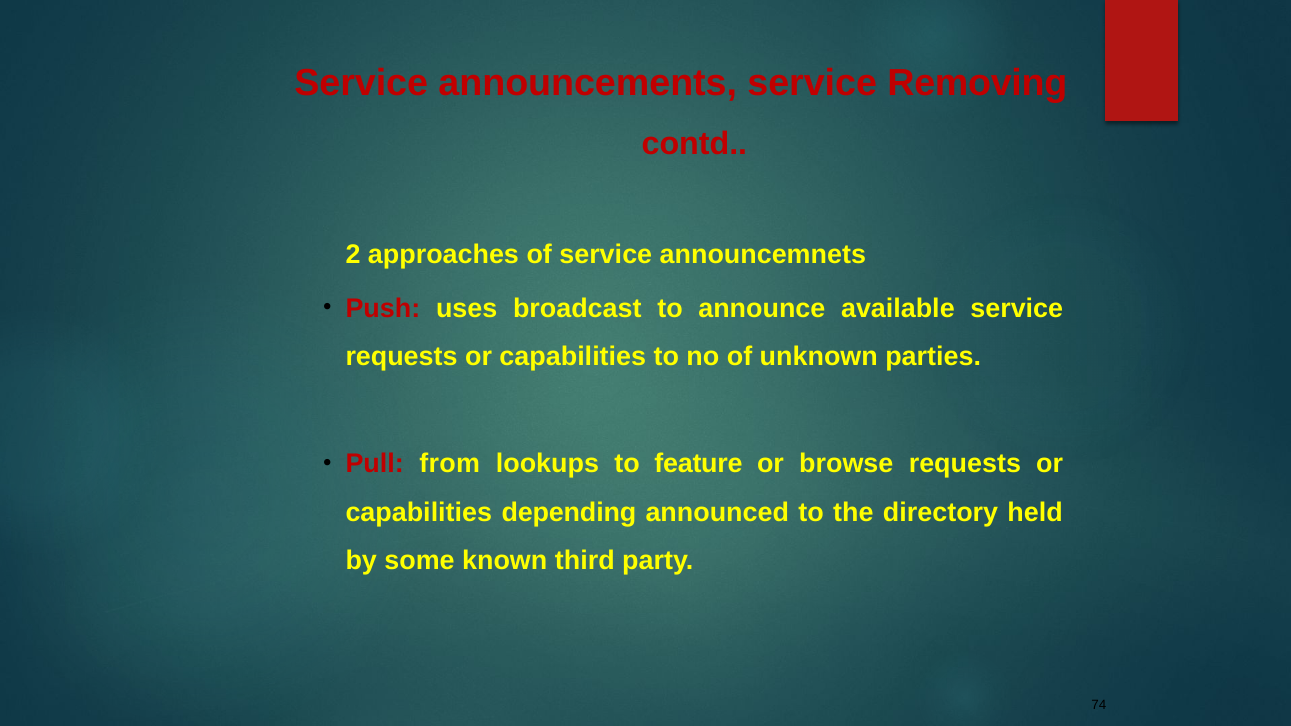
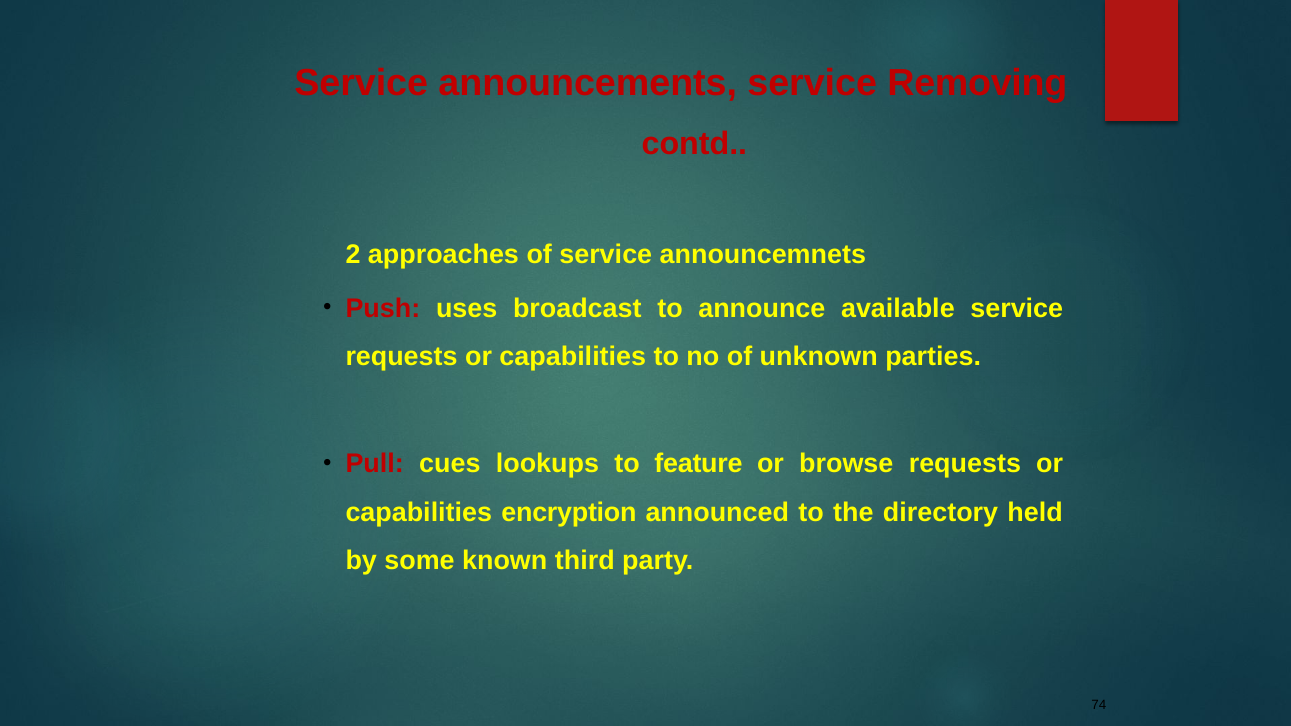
from: from -> cues (450, 464)
depending: depending -> encryption (569, 513)
